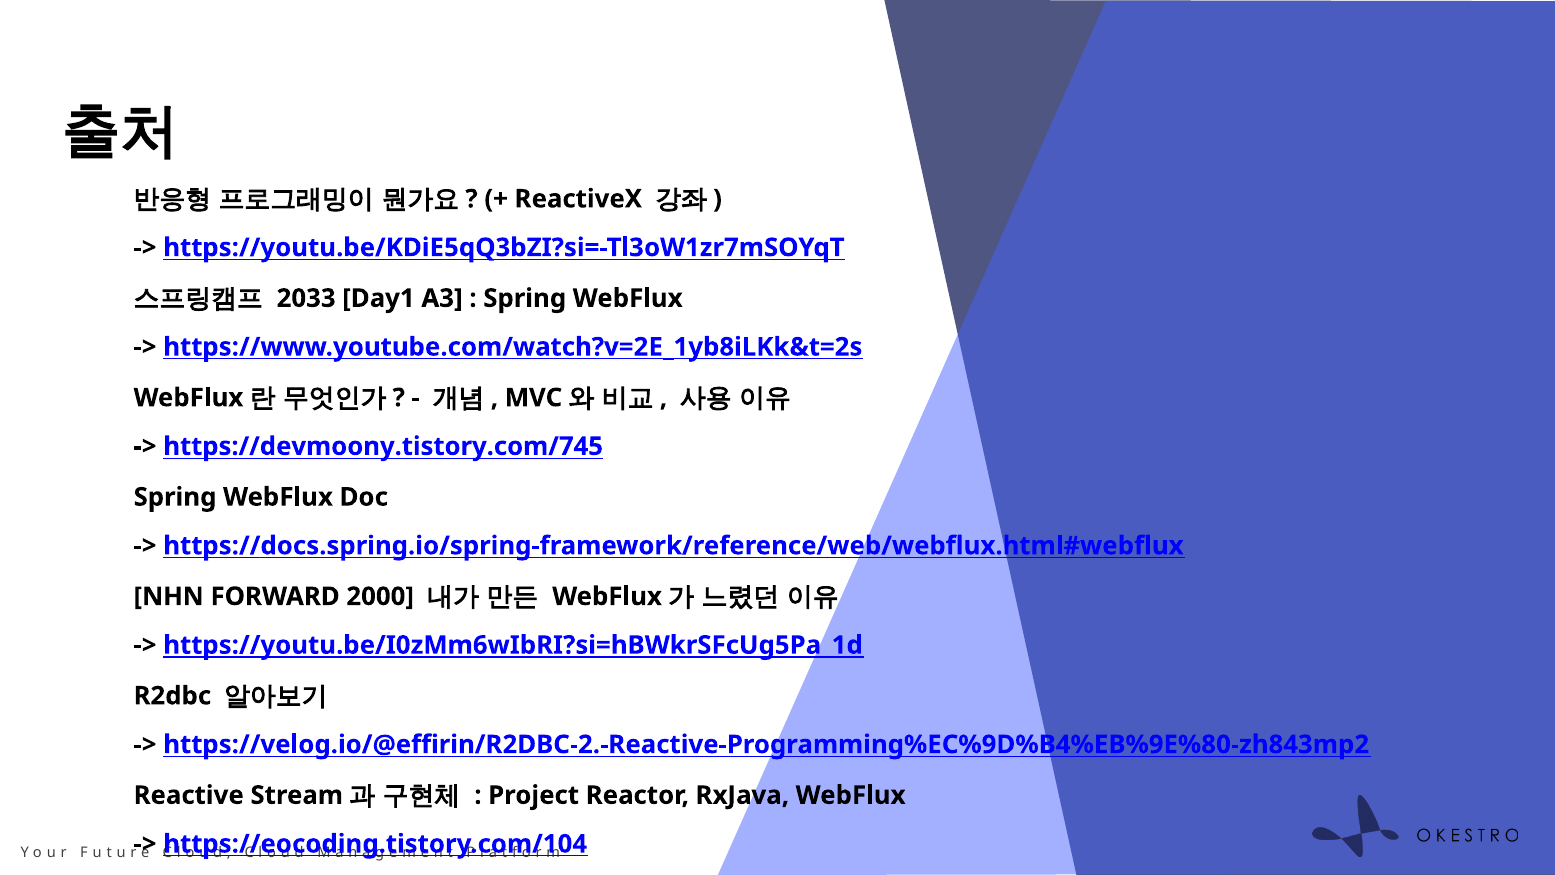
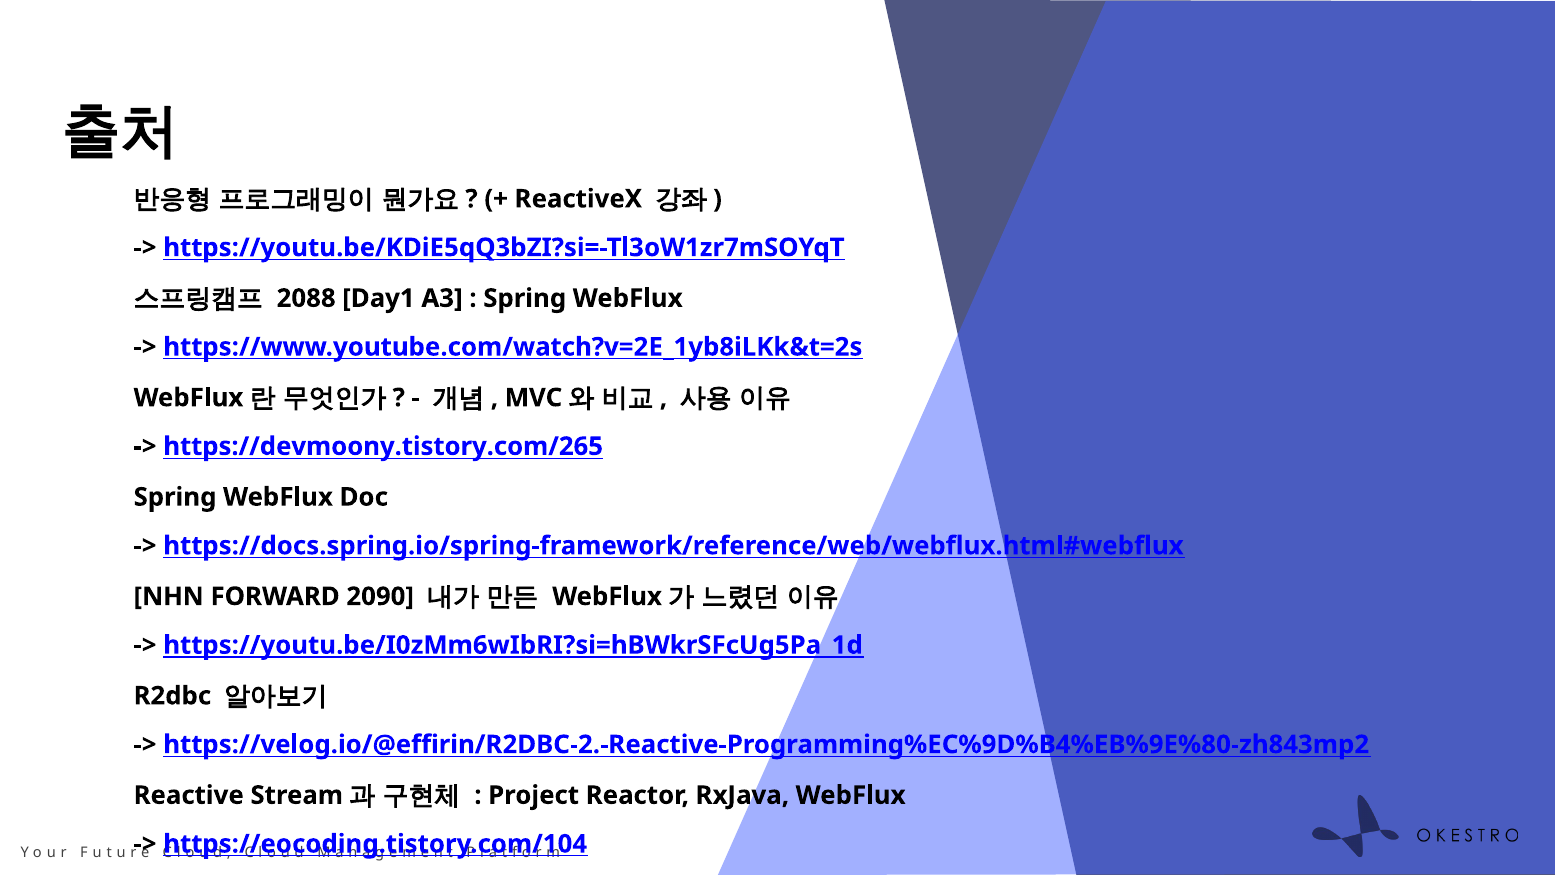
2033: 2033 -> 2088 (306, 298)
https://devmoony.tistory.com/745: https://devmoony.tistory.com/745 -> https://devmoony.tistory.com/265 (383, 446)
2000: 2000 -> 2090 (380, 596)
